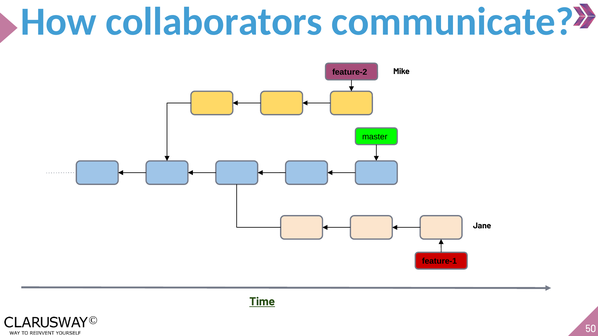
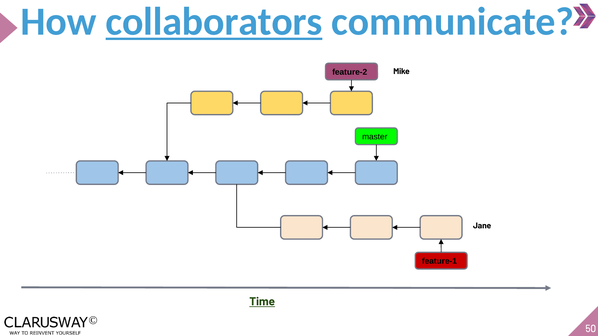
collaborators underline: none -> present (214, 22)
